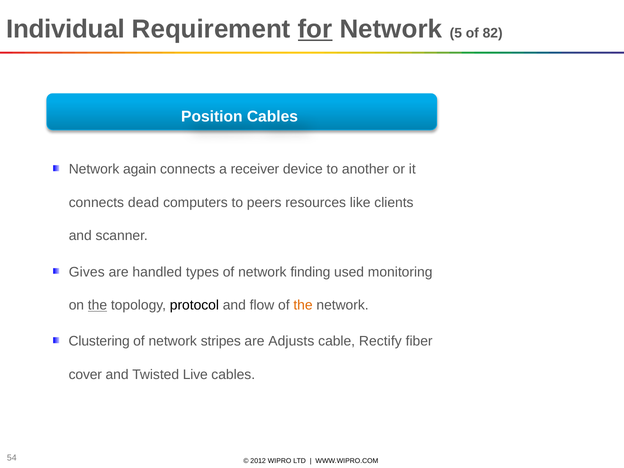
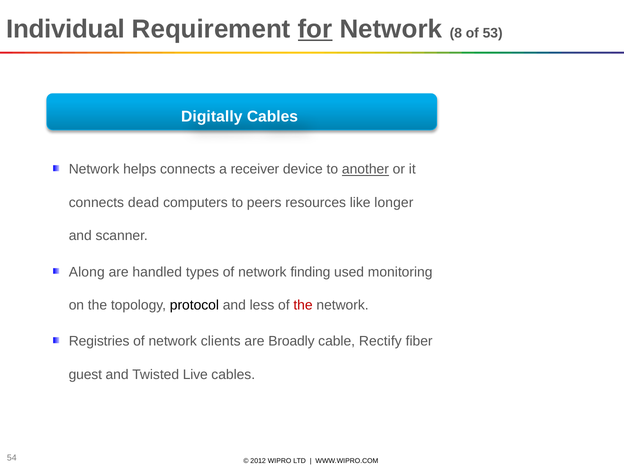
5: 5 -> 8 (456, 33)
82: 82 -> 53 (493, 33)
Position: Position -> Digitally (212, 116)
again: again -> helps (140, 169)
another underline: none -> present (365, 169)
clients: clients -> longer (394, 203)
Gives: Gives -> Along (87, 272)
the underline: present -> none (97, 305)
flow: flow -> less (262, 305)
the colour: orange -> red (303, 305)
Clustering: Clustering -> Registries (99, 341)
stripes: stripes -> clients (221, 341)
Adjusts: Adjusts -> Broadly (291, 341)
cover: cover -> guest (85, 375)
